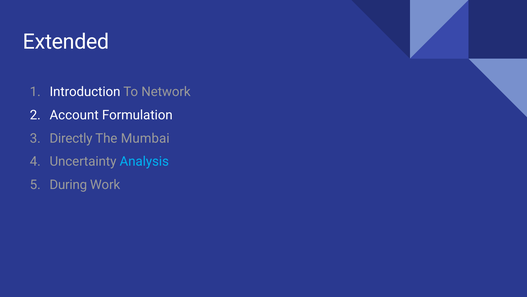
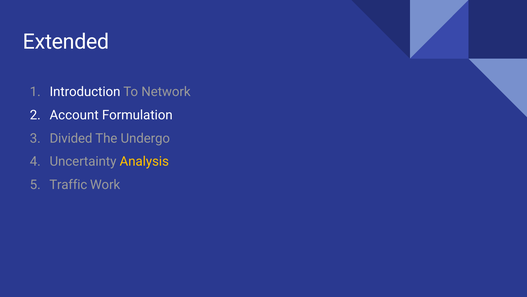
Directly: Directly -> Divided (71, 138)
Mumbai: Mumbai -> Undergo (145, 138)
Analysis colour: light blue -> yellow (144, 161)
During: During -> Traffic (68, 184)
